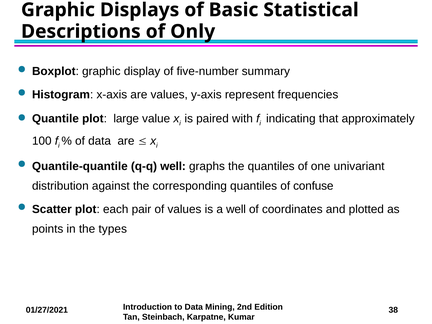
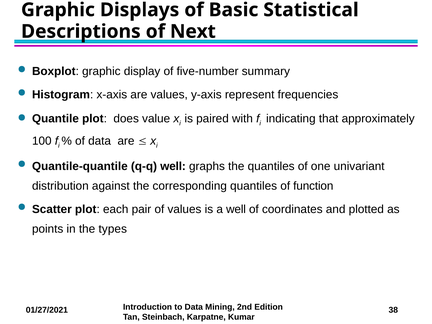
Only: Only -> Next (193, 31)
large: large -> does (126, 119)
confuse: confuse -> function (313, 186)
